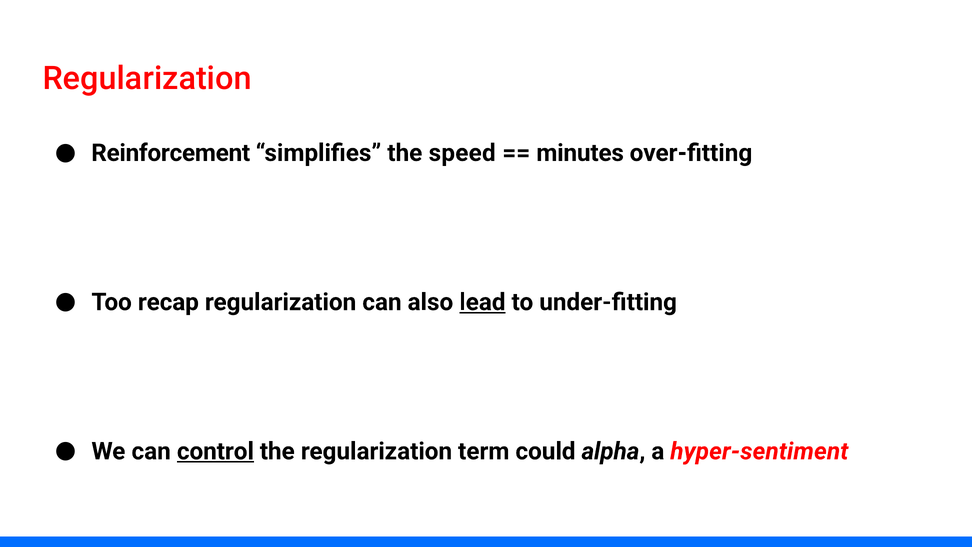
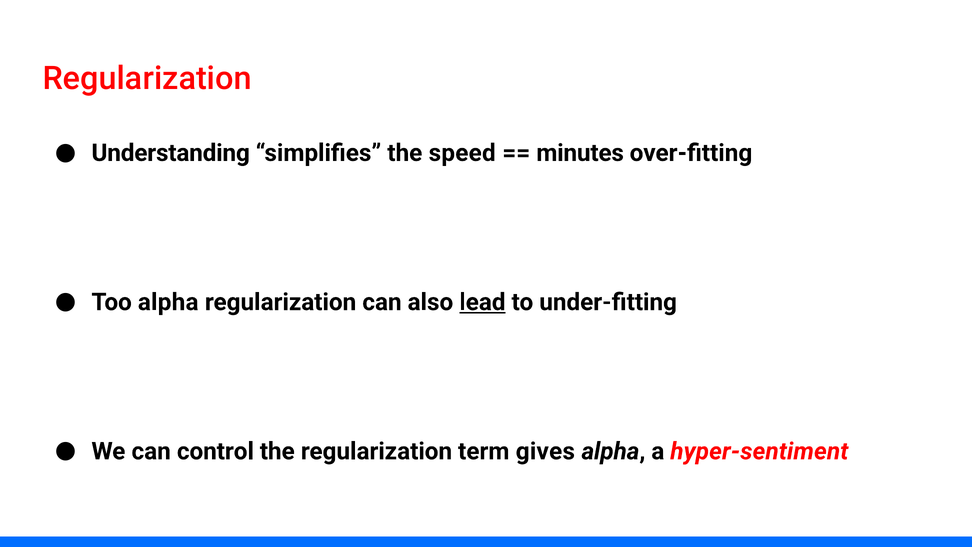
Reinforcement: Reinforcement -> Understanding (171, 153)
Too recap: recap -> alpha (168, 302)
control underline: present -> none (215, 451)
could: could -> gives (545, 451)
